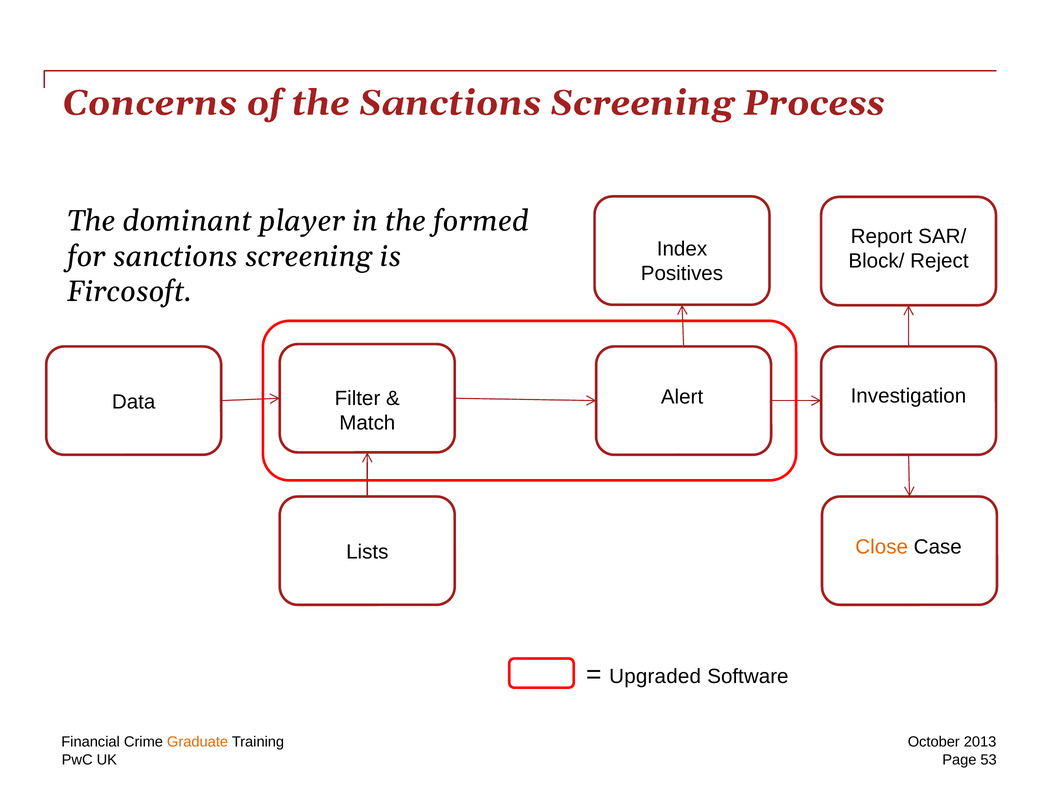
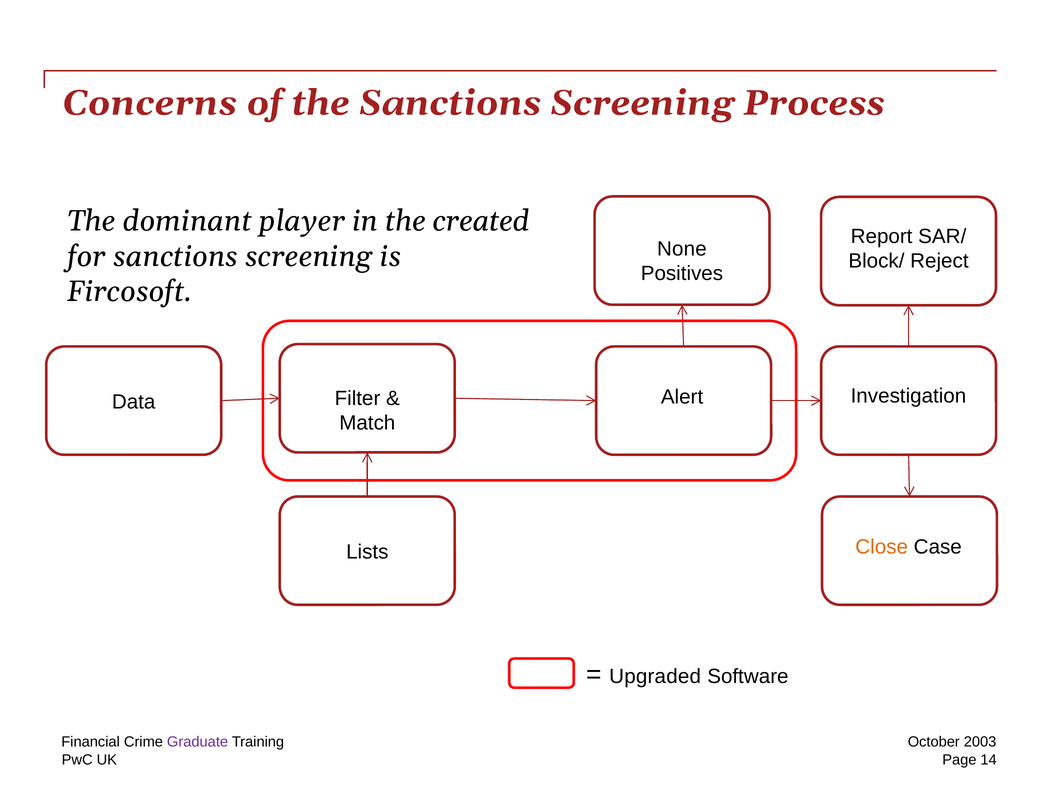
formed: formed -> created (481, 221)
Index: Index -> None (682, 249)
Graduate colour: orange -> purple (198, 741)
2013: 2013 -> 2003 (980, 742)
53: 53 -> 14 (989, 759)
